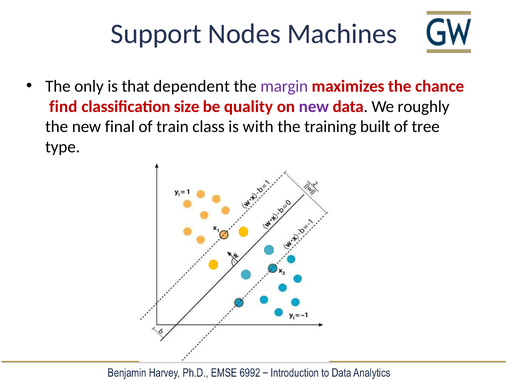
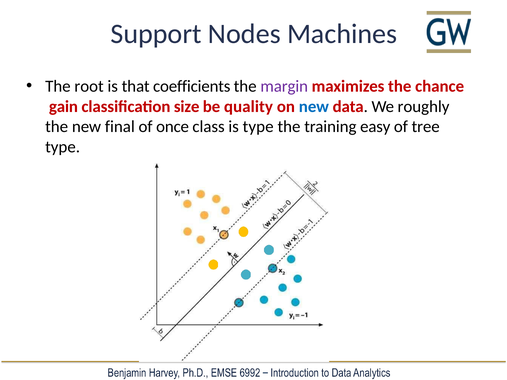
only: only -> root (89, 86)
dependent: dependent -> coefficients (192, 86)
find: find -> gain (63, 107)
new colour: purple -> blue (314, 107)
train: train -> once (173, 127)
is with: with -> type (258, 127)
built: built -> easy (375, 127)
